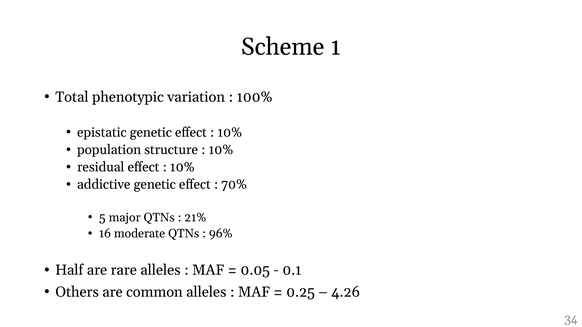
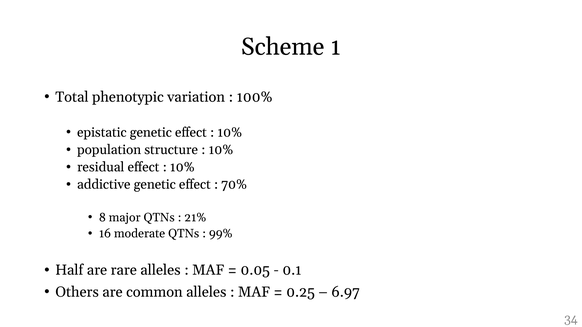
5: 5 -> 8 (102, 218)
96%: 96% -> 99% (221, 234)
4.26: 4.26 -> 6.97 (346, 292)
